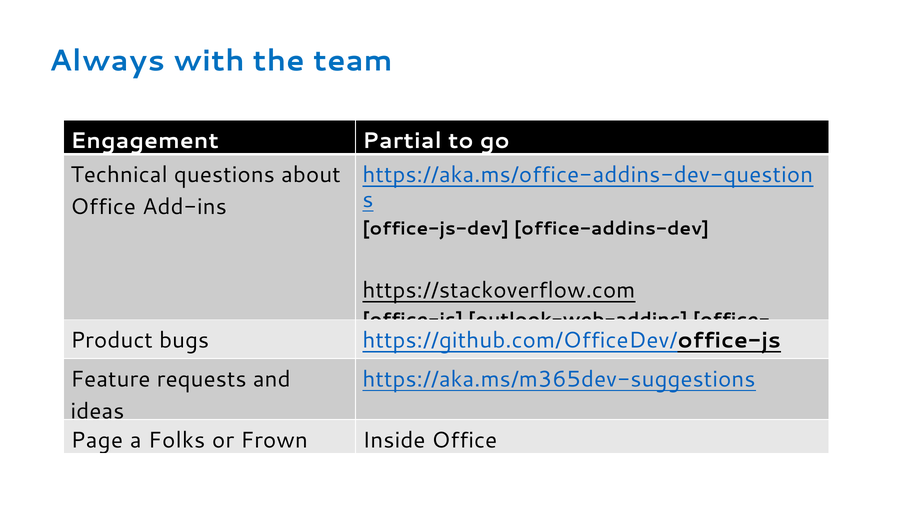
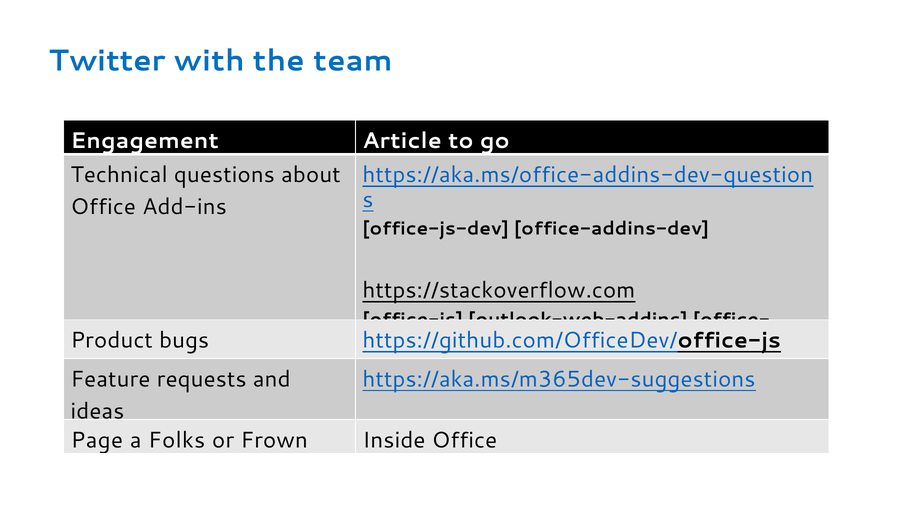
Always: Always -> Twitter (107, 61)
Partial: Partial -> Article (402, 141)
